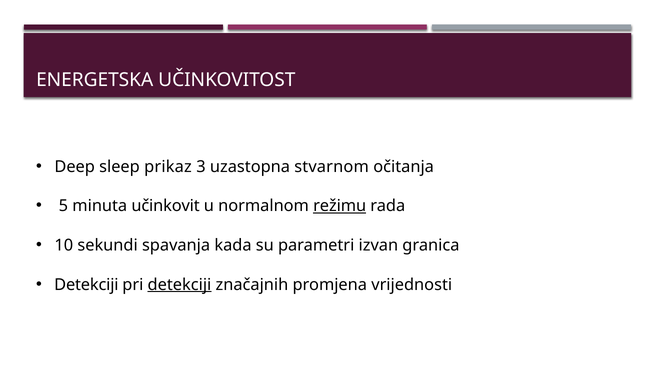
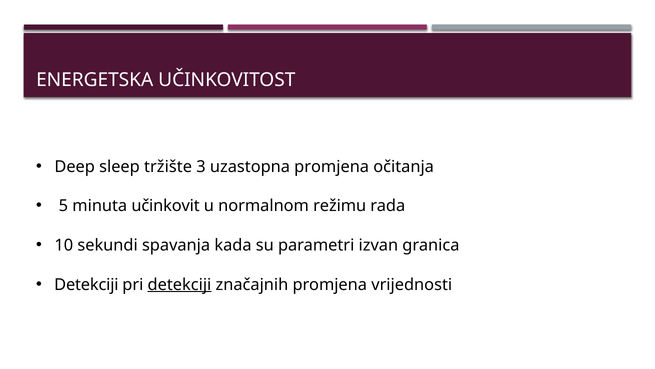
prikaz: prikaz -> tržište (168, 166)
uzastopna stvarnom: stvarnom -> promjena (332, 166)
režimu underline: present -> none (340, 206)
